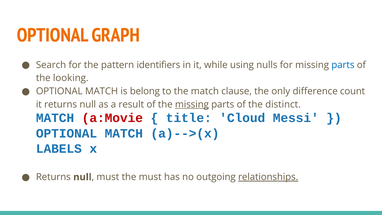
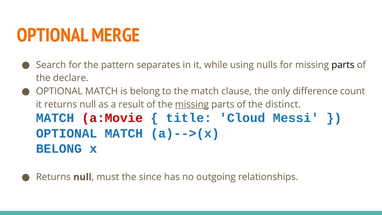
GRAPH: GRAPH -> MERGE (116, 35)
identifiers: identifiers -> separates (158, 65)
parts colour: blue -> black (343, 65)
looking: looking -> declare (71, 78)
LABELS: LABELS -> BELONG (59, 149)
the must: must -> since (150, 177)
relationships underline: present -> none (268, 177)
